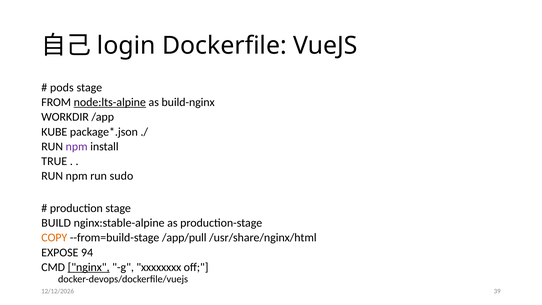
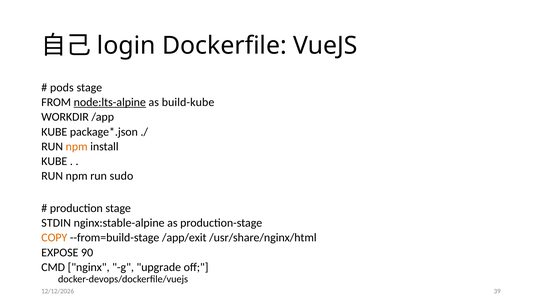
build-nginx: build-nginx -> build-kube (188, 102)
npm colour: purple -> orange (77, 146)
TRUE: TRUE -> KUBE (54, 161)
BUILD: BUILD -> STDIN (56, 223)
/app/pull: /app/pull -> /app/exit (184, 238)
94: 94 -> 90 (87, 252)
nginx underline: present -> none (89, 267)
xxxxxxxx: xxxxxxxx -> upgrade (159, 267)
